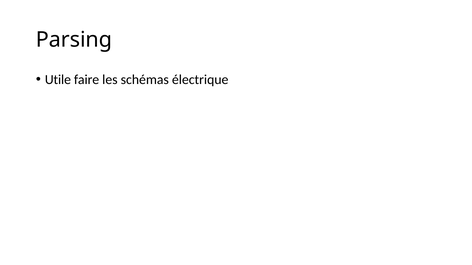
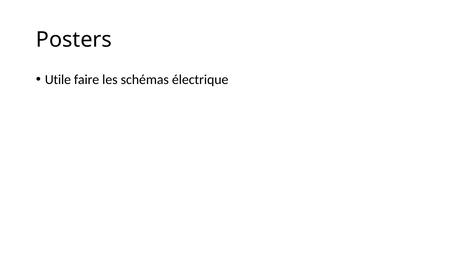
Parsing: Parsing -> Posters (74, 40)
